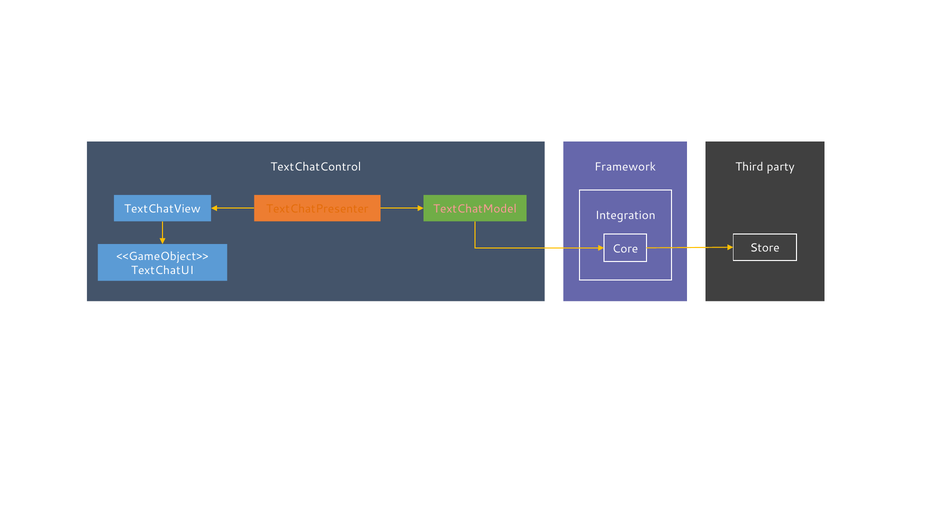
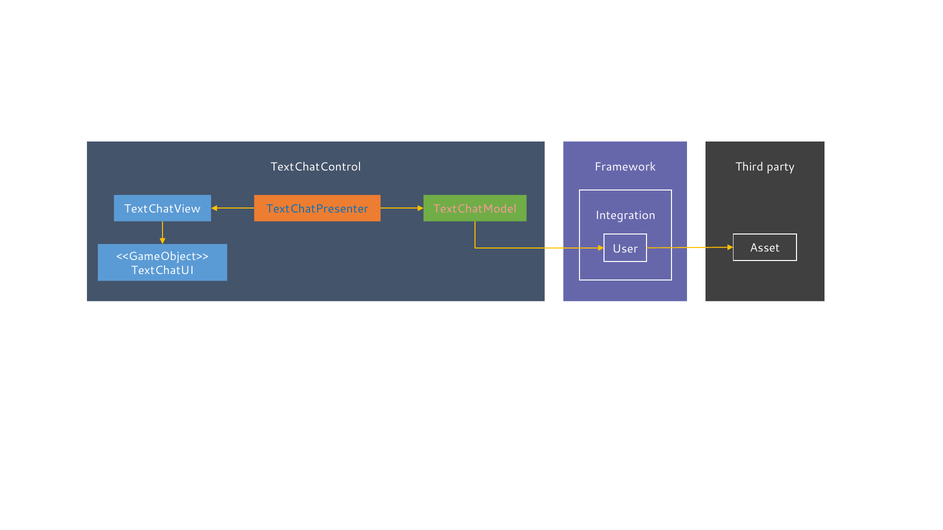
TextChatPresenter colour: orange -> blue (317, 209)
Store: Store -> Asset (765, 248)
Core: Core -> User (625, 249)
